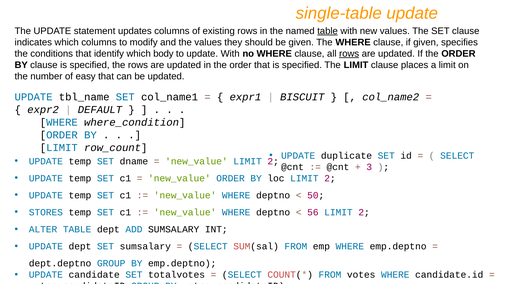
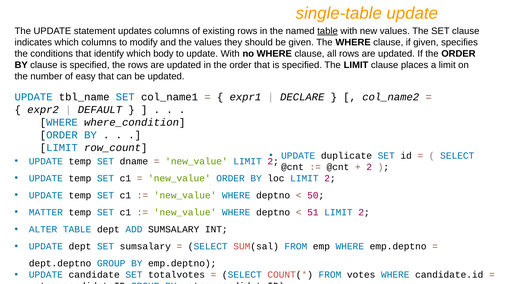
rows underline: present -> none (349, 54)
BISCUIT: BISCUIT -> DECLARE (302, 97)
3: 3 -> 2 (369, 167)
STORES: STORES -> MATTER (46, 212)
56: 56 -> 51 (313, 212)
